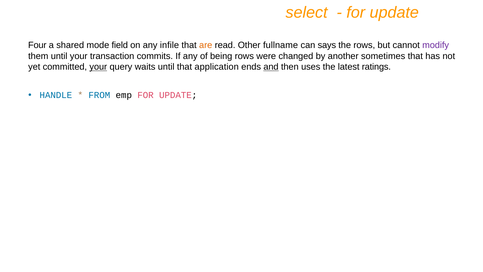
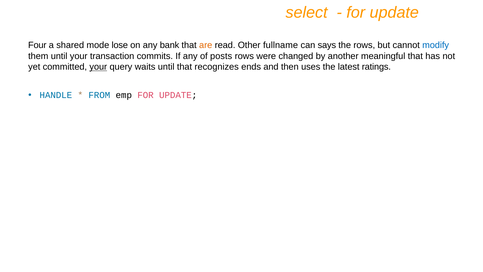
field: field -> lose (120, 45)
infile: infile -> bank (170, 45)
modify colour: purple -> blue (436, 45)
being: being -> posts (221, 56)
sometimes: sometimes -> meaningful (383, 56)
application: application -> recognizes (217, 67)
and underline: present -> none (271, 67)
